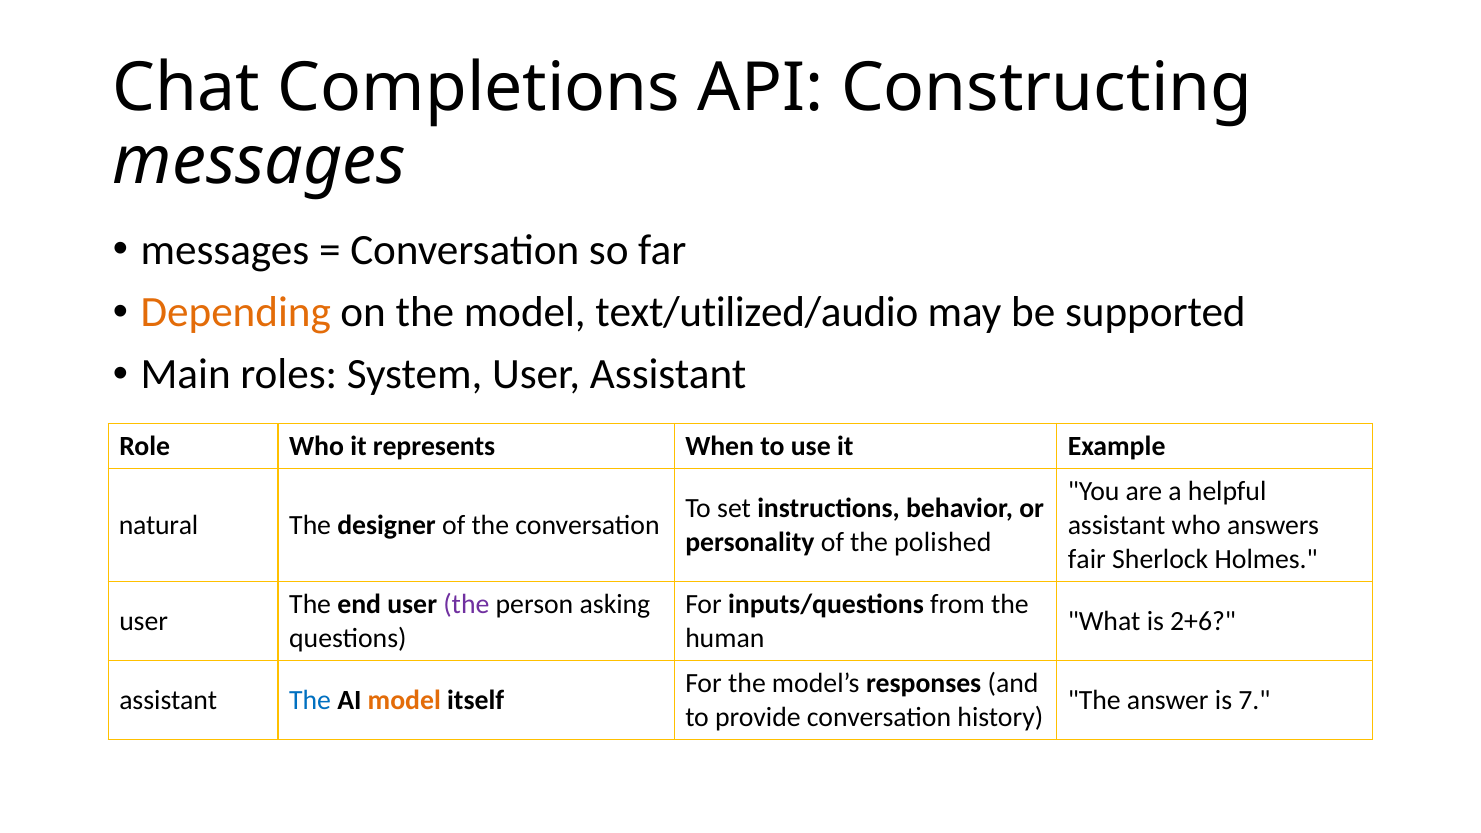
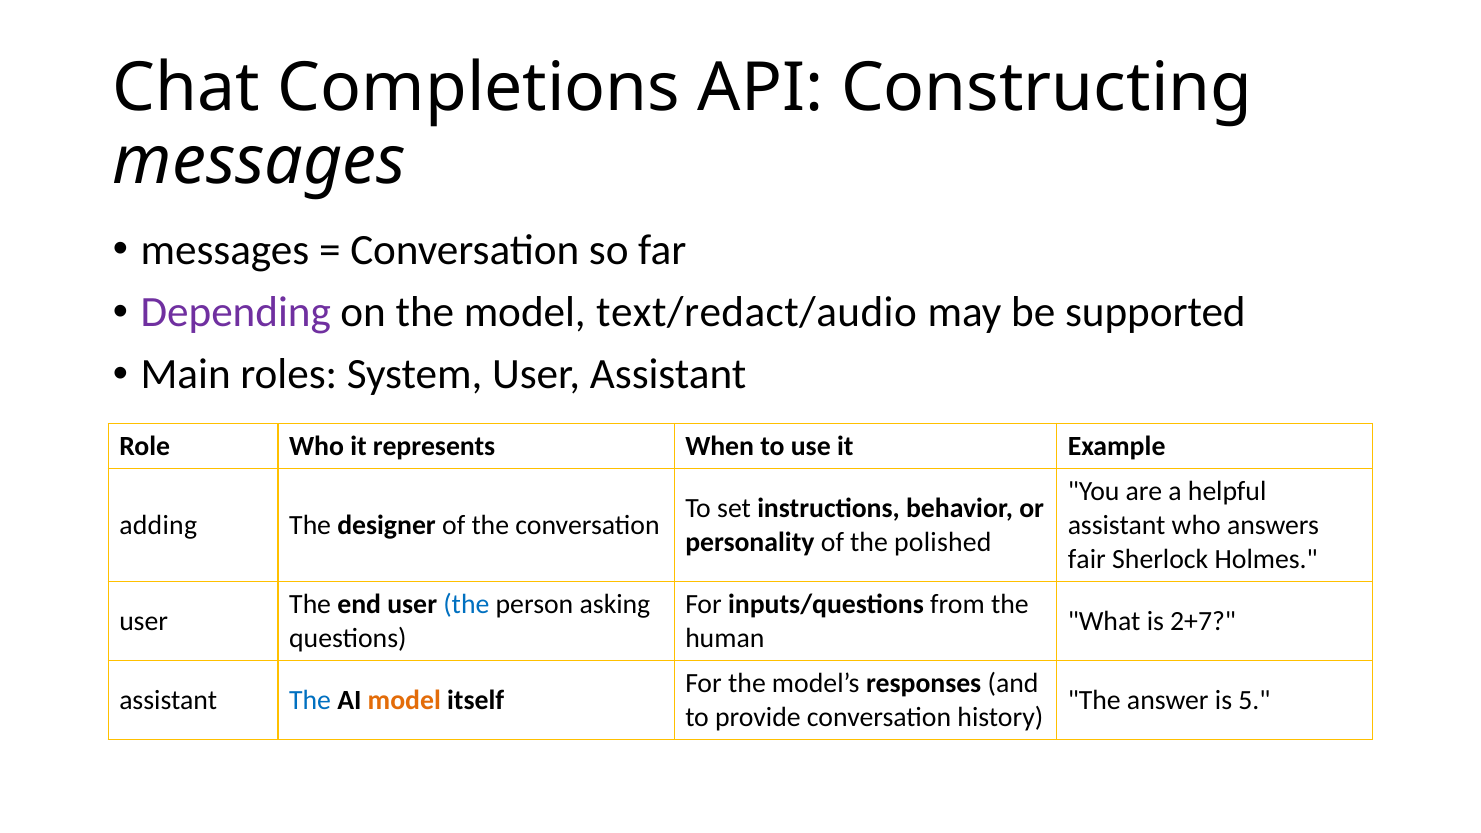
Depending colour: orange -> purple (236, 312)
text/utilized/audio: text/utilized/audio -> text/redact/audio (756, 312)
natural: natural -> adding (158, 525)
the colour: purple -> blue (466, 604)
2+6: 2+6 -> 2+7 (1203, 621)
7: 7 -> 5 (1254, 700)
